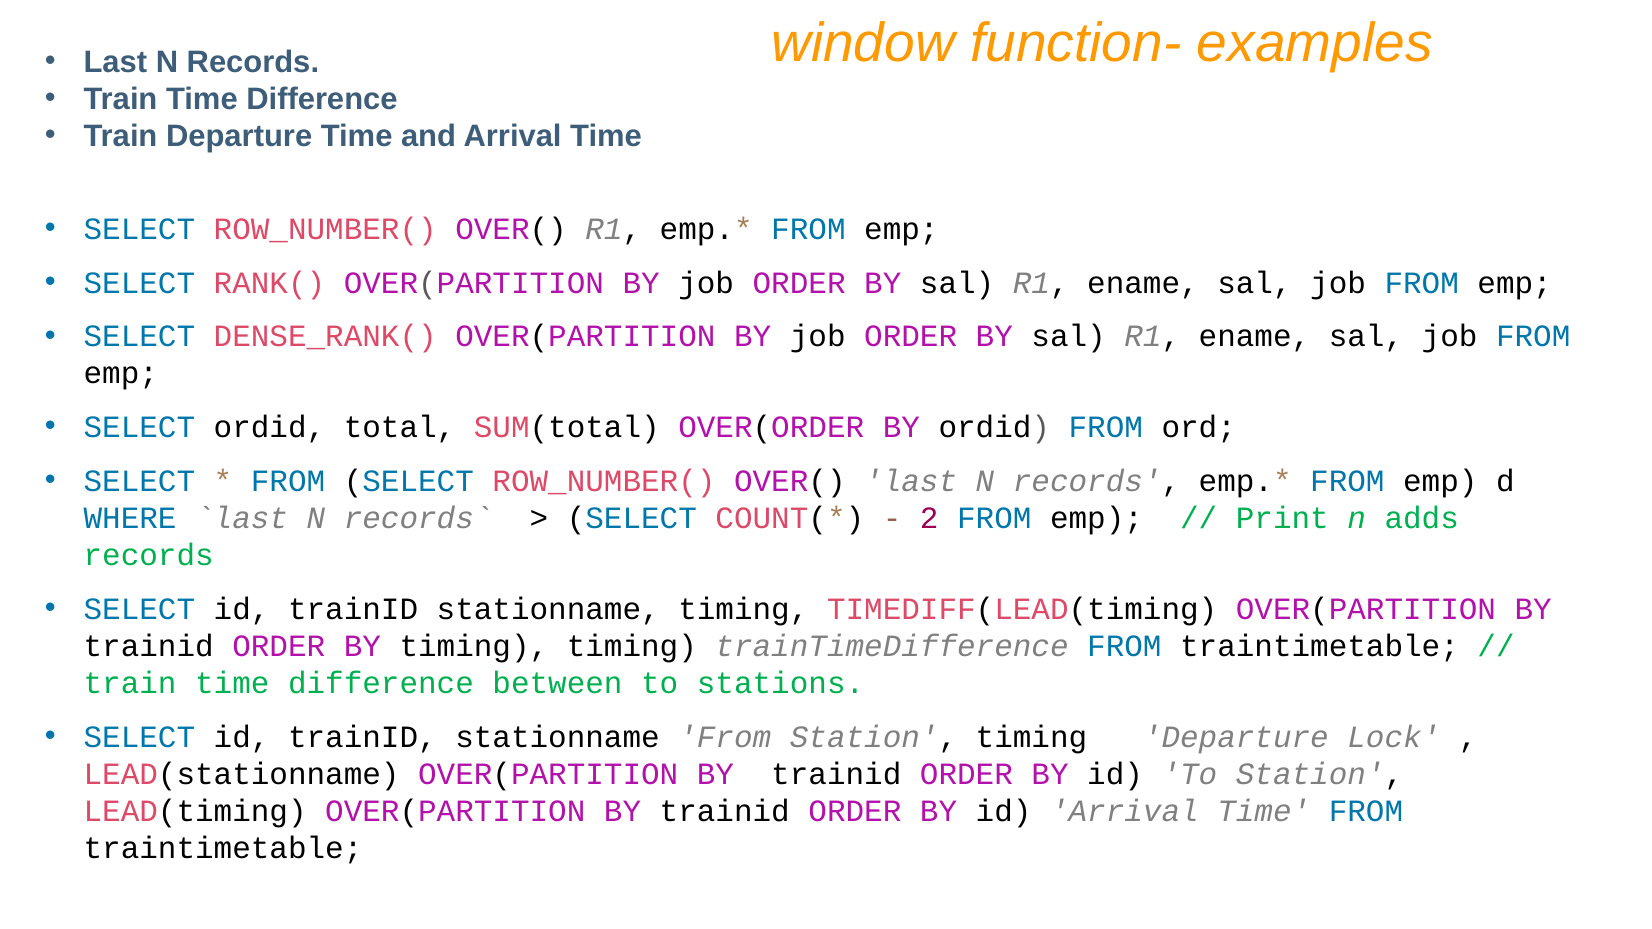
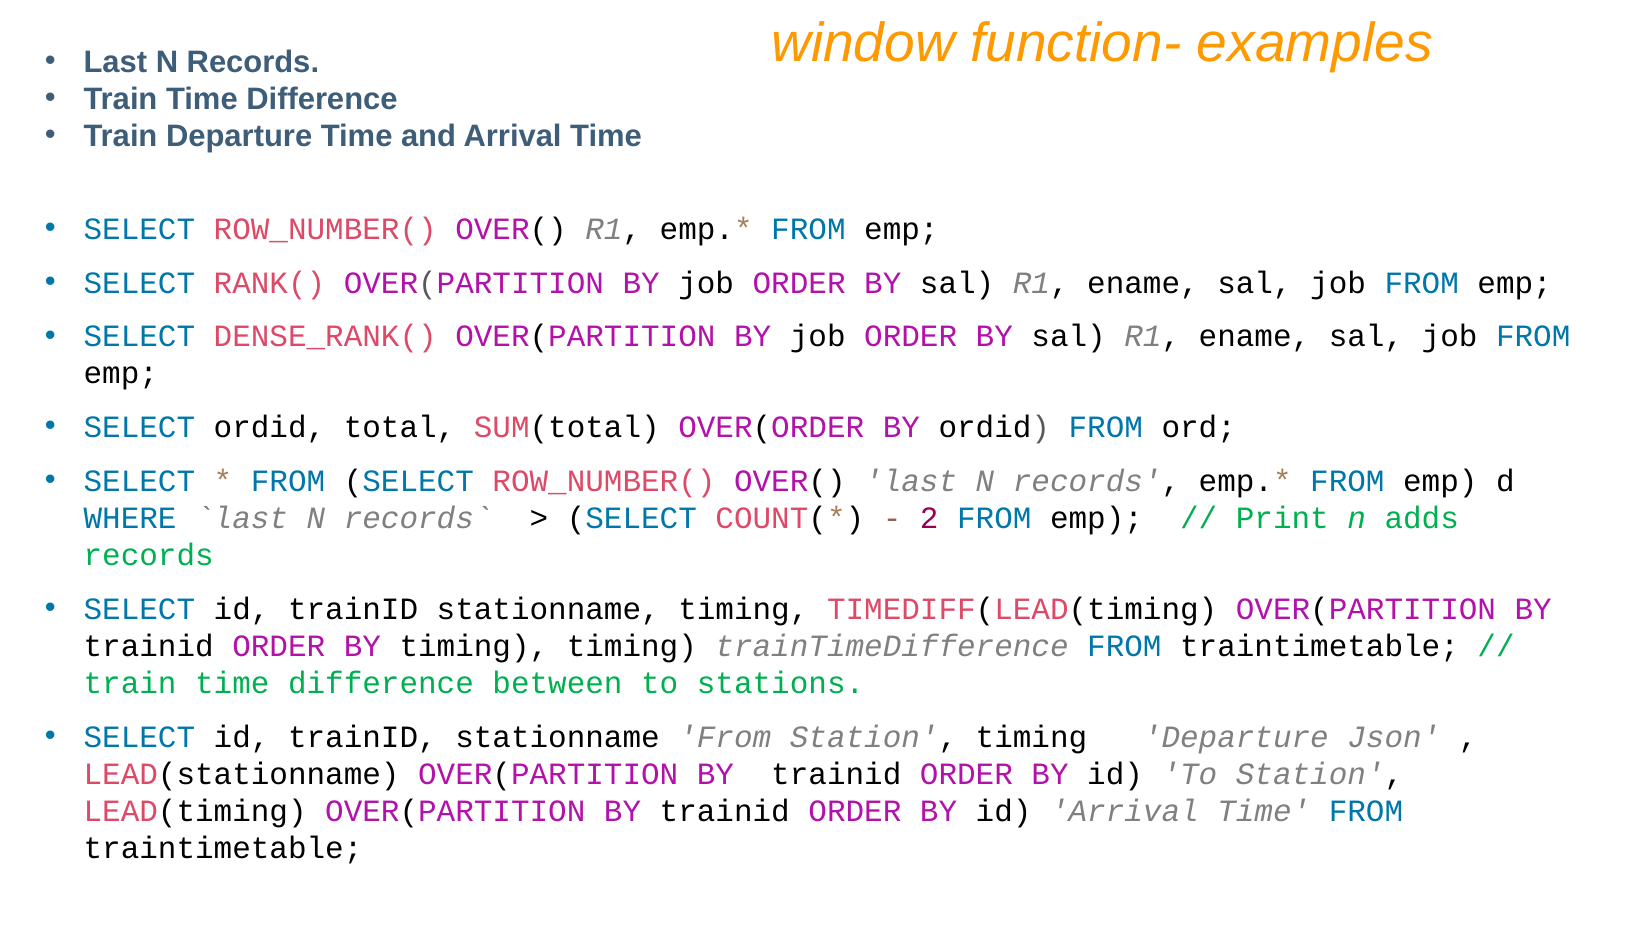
Lock: Lock -> Json (1394, 737)
